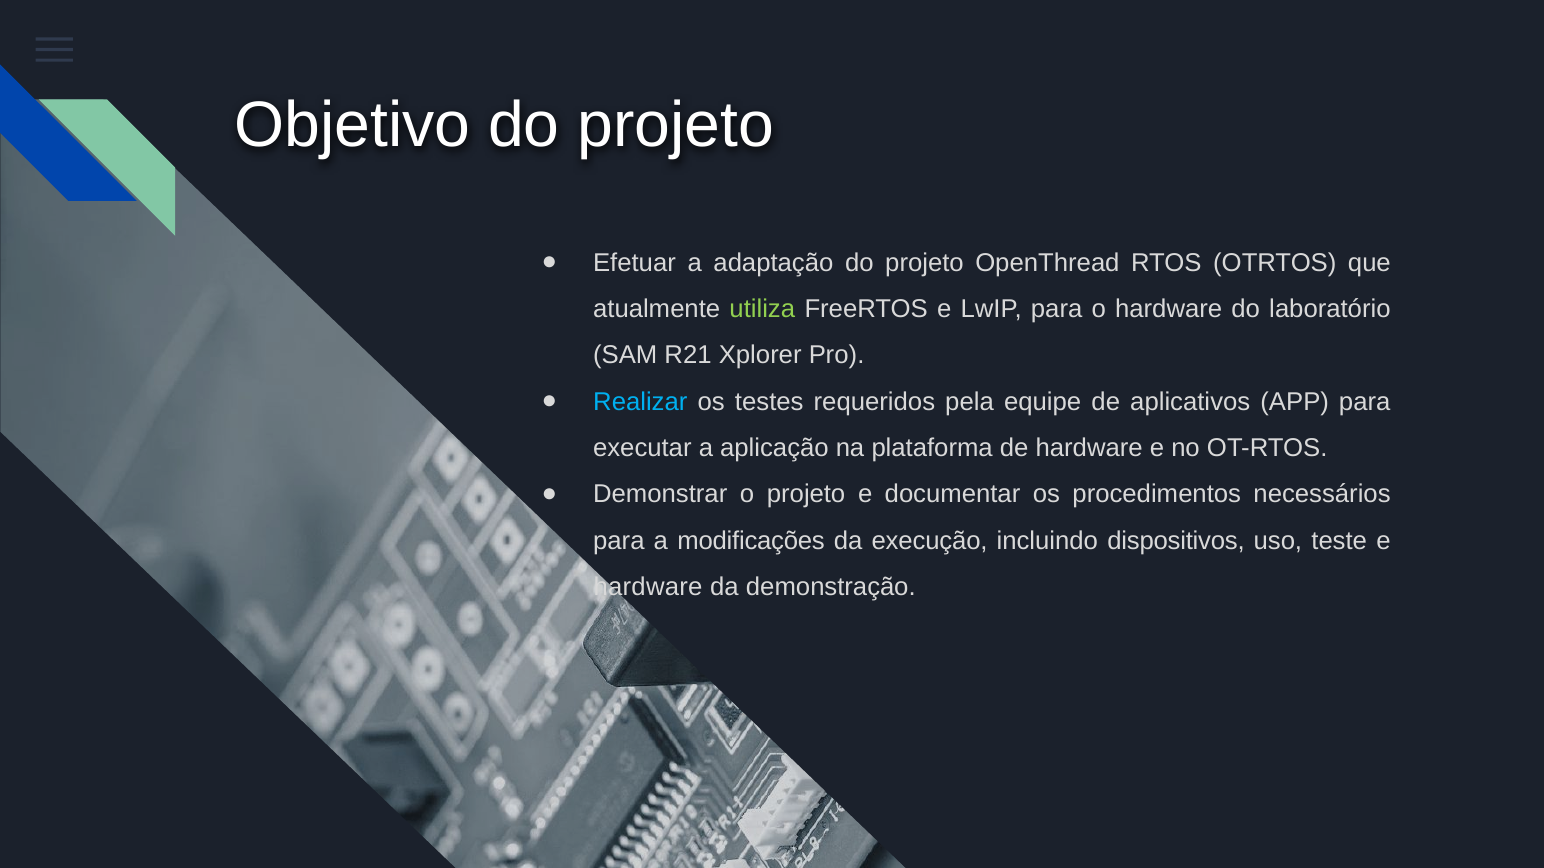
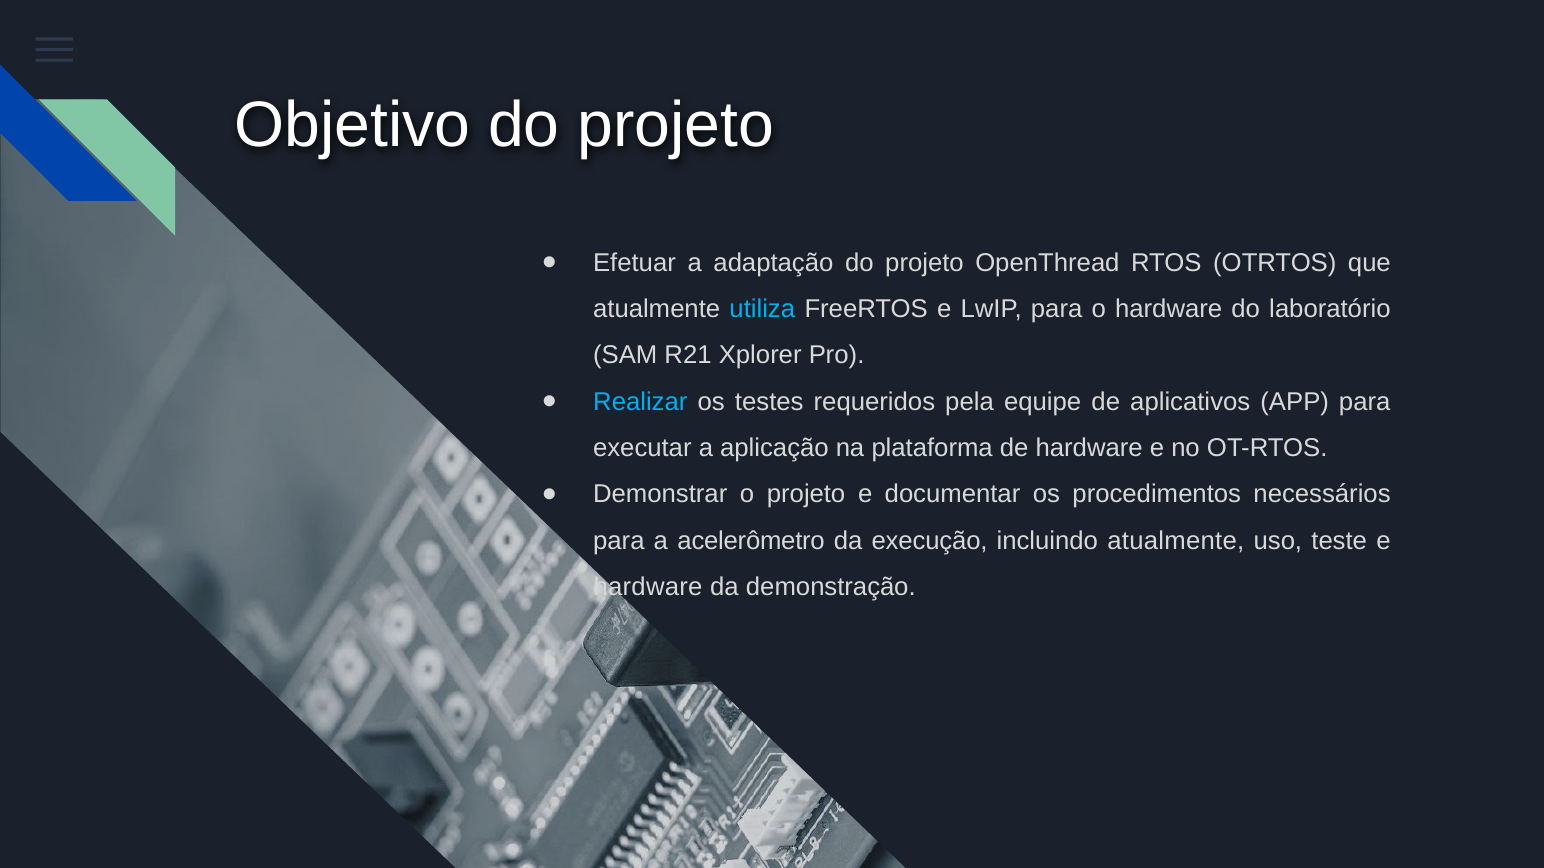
utiliza colour: light green -> light blue (762, 309)
modificações: modificações -> acelerômetro (751, 541)
incluindo dispositivos: dispositivos -> atualmente (1176, 541)
